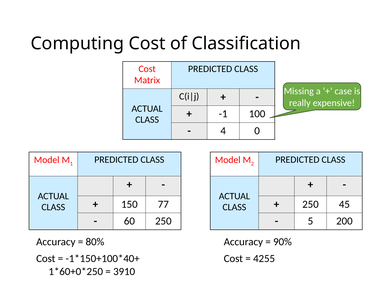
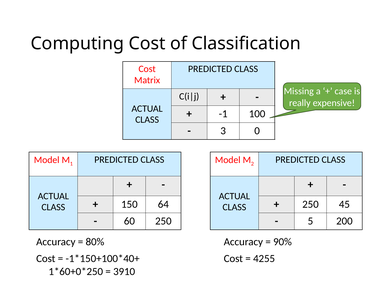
4: 4 -> 3 (223, 131)
77: 77 -> 64 (163, 204)
